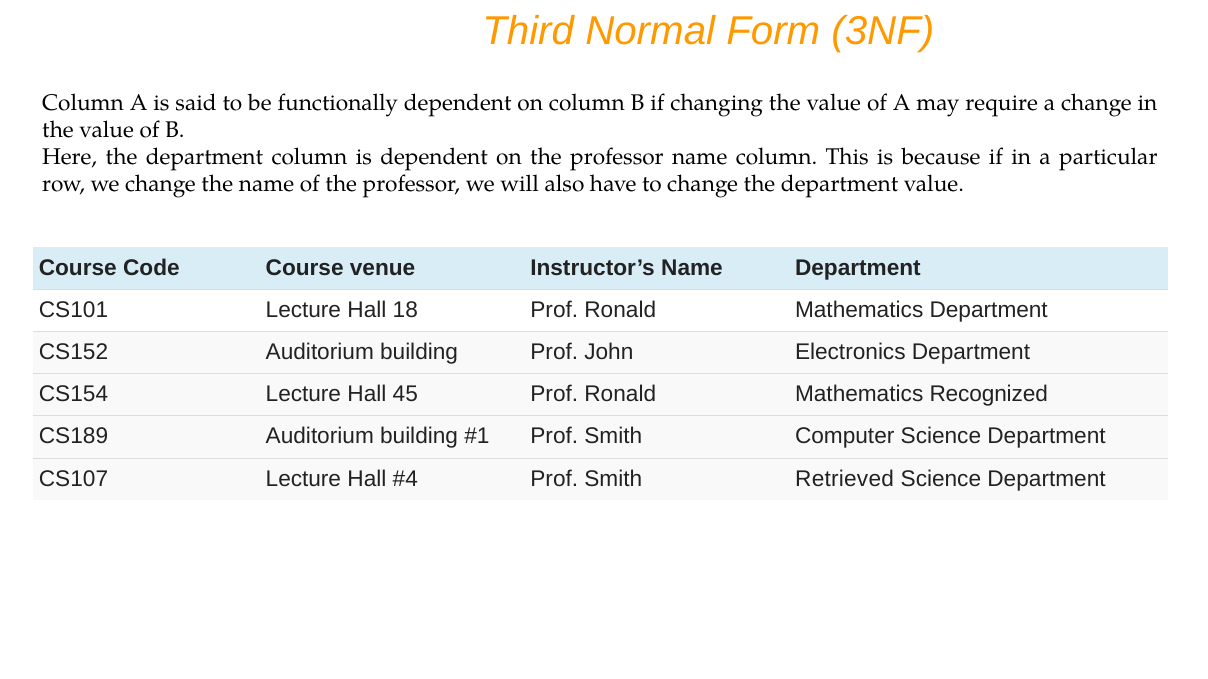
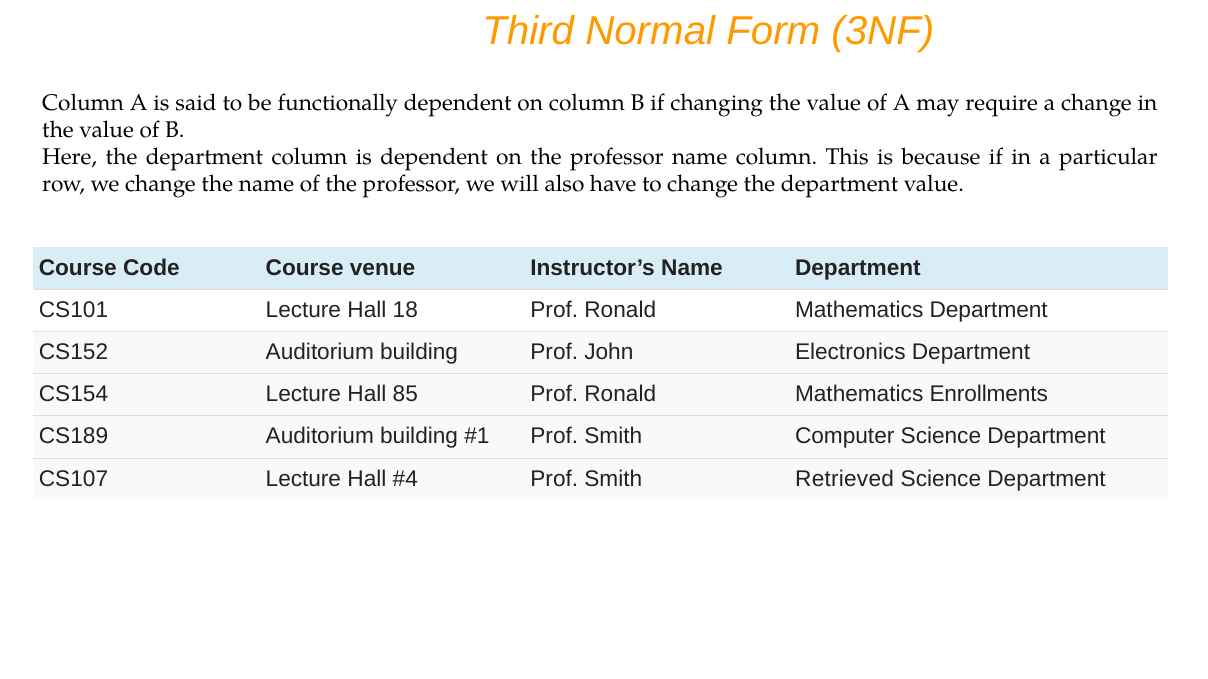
45: 45 -> 85 (405, 394)
Recognized: Recognized -> Enrollments (989, 394)
